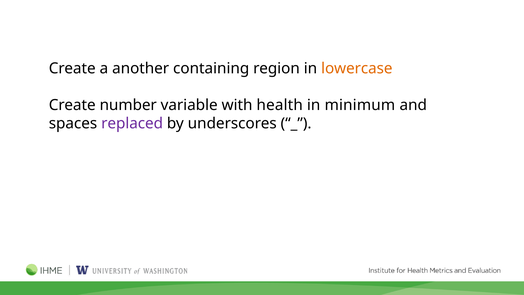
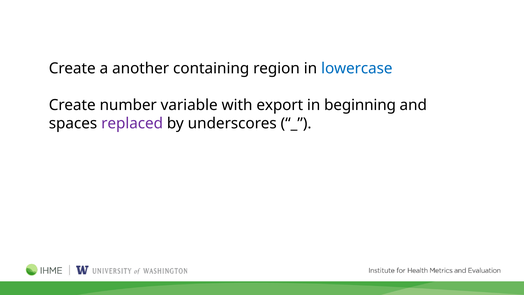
lowercase colour: orange -> blue (357, 68)
health: health -> export (280, 105)
minimum: minimum -> beginning (360, 105)
